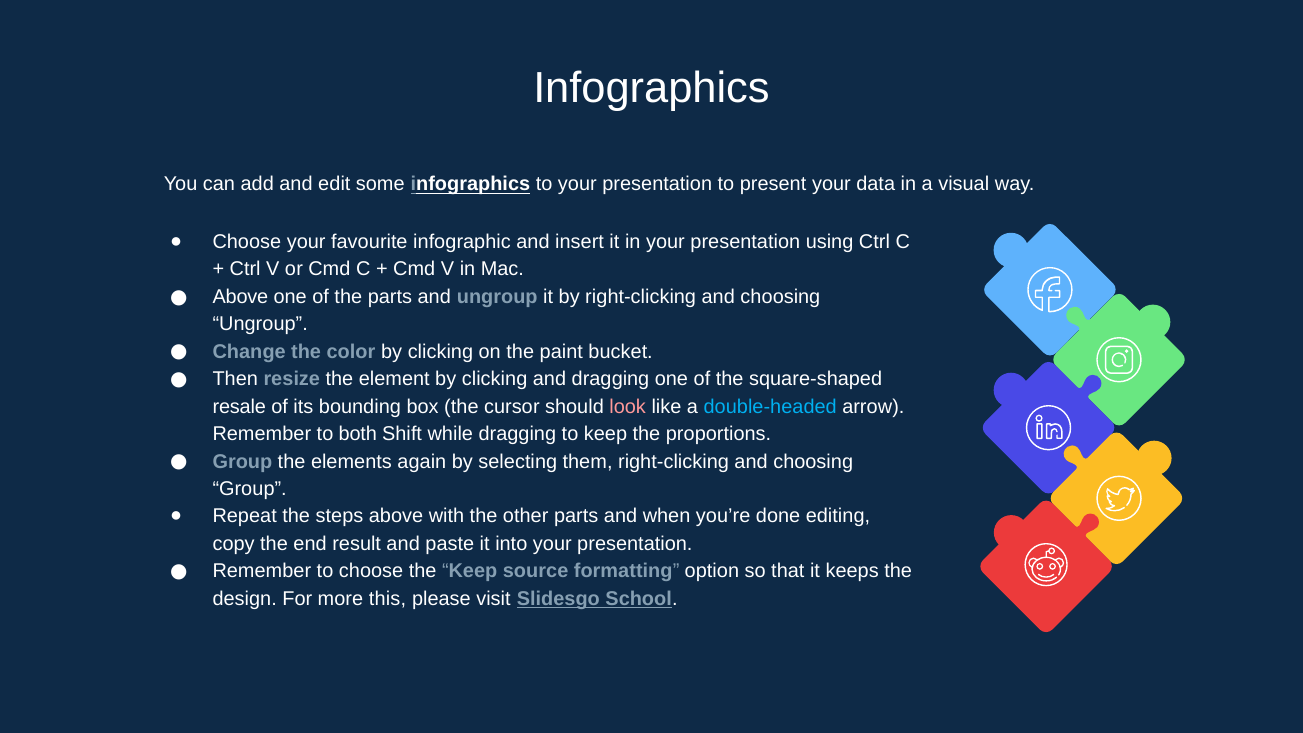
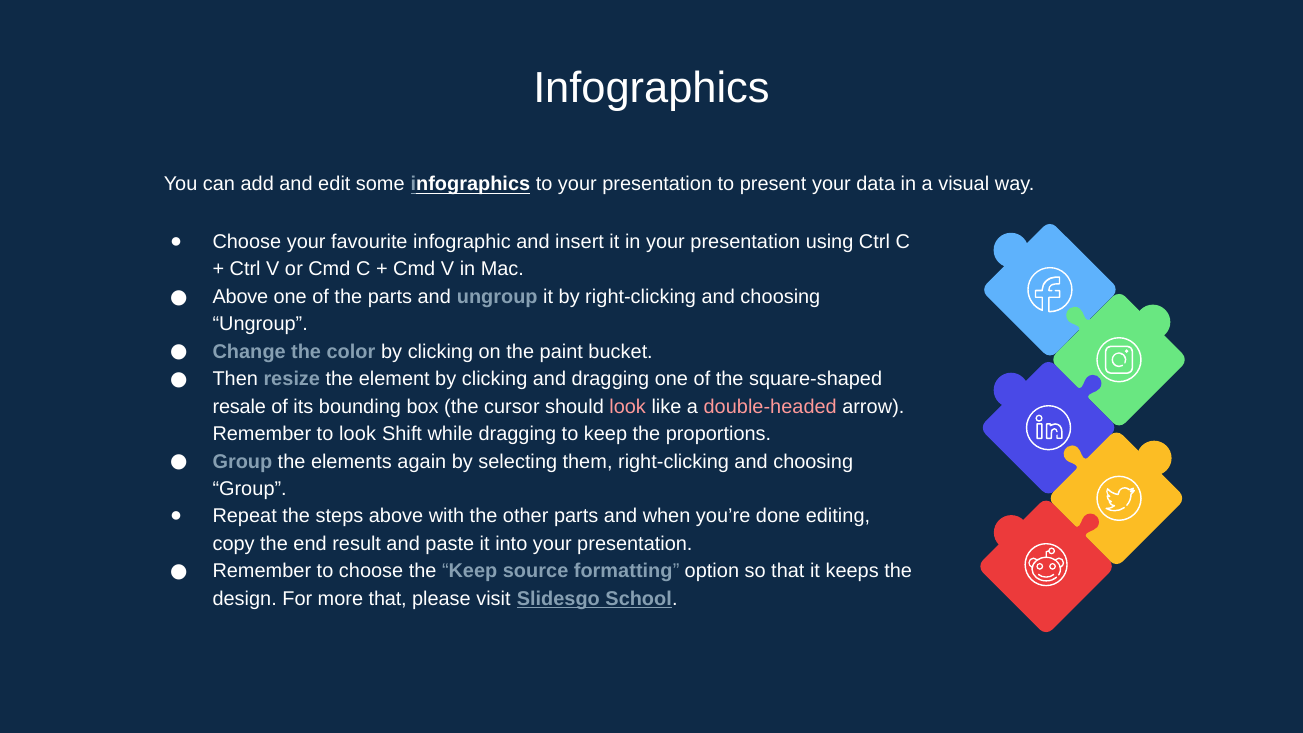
double-headed colour: light blue -> pink (770, 407)
to both: both -> look (358, 434)
more this: this -> that (388, 599)
